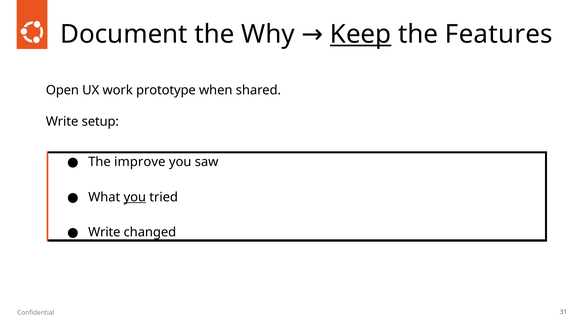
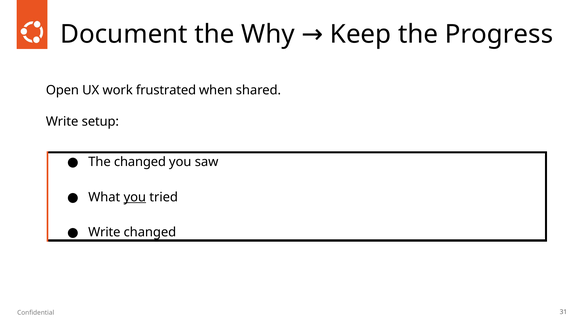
Keep underline: present -> none (361, 34)
Features: Features -> Progress (499, 34)
prototype: prototype -> frustrated (166, 90)
The improve: improve -> changed (140, 162)
